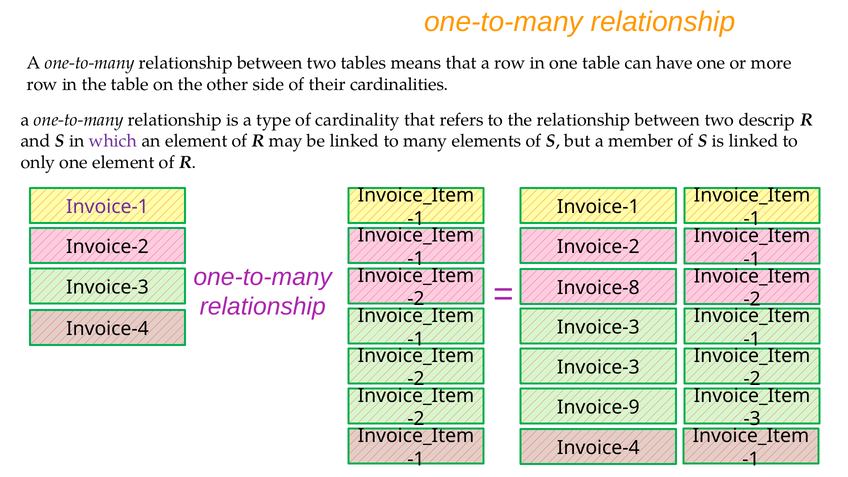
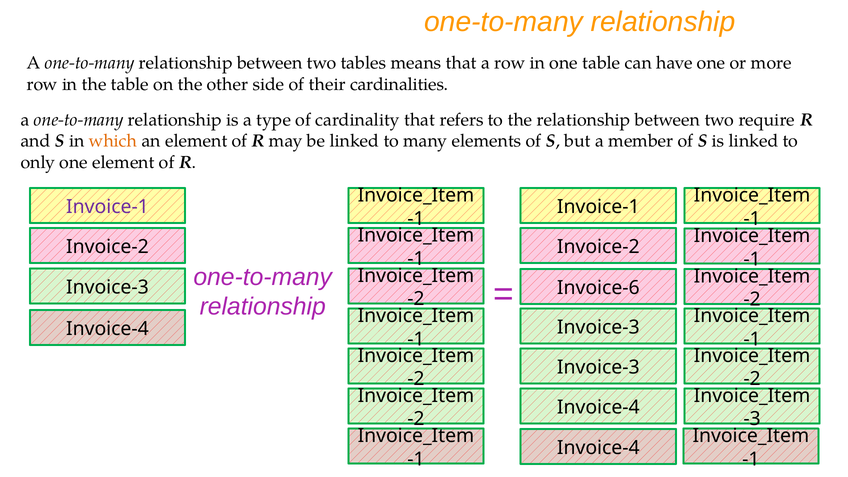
descrip: descrip -> require (767, 120)
which colour: purple -> orange (113, 141)
Invoice-8: Invoice-8 -> Invoice-6 (598, 288)
Invoice-9: Invoice-9 -> Invoice-4 (598, 407)
